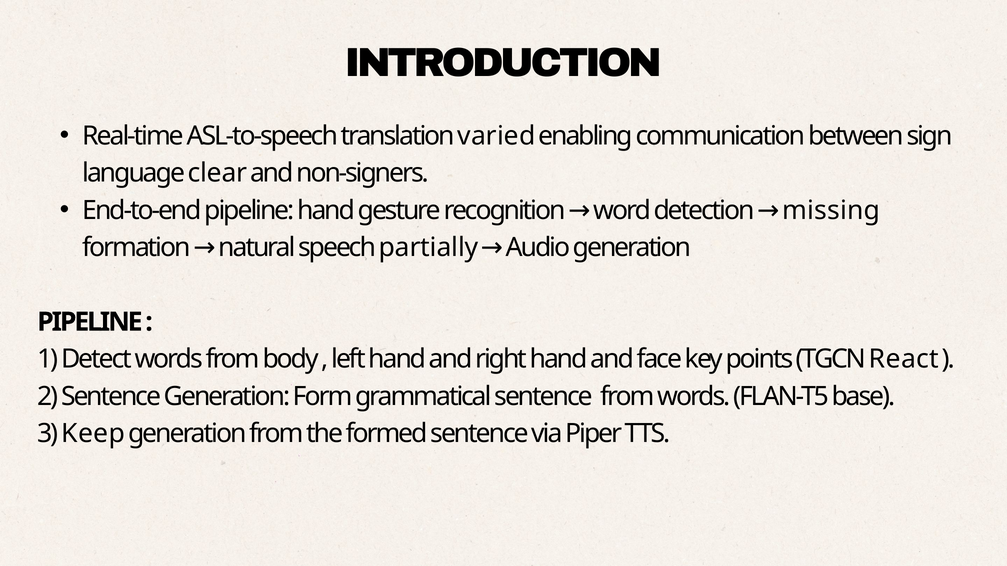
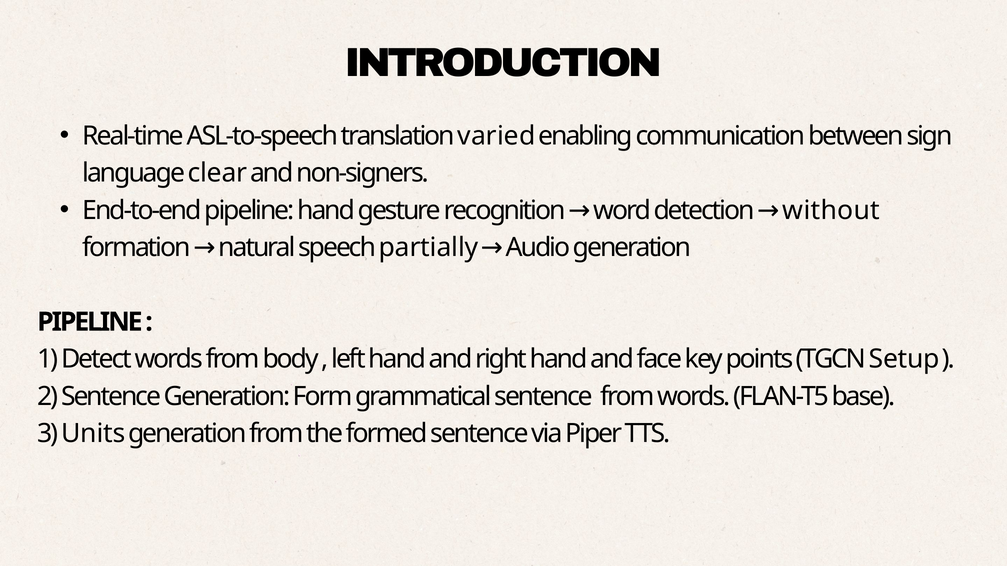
missing: missing -> without (831, 211)
React: React -> Setup (904, 359)
Keep: Keep -> Units (93, 434)
